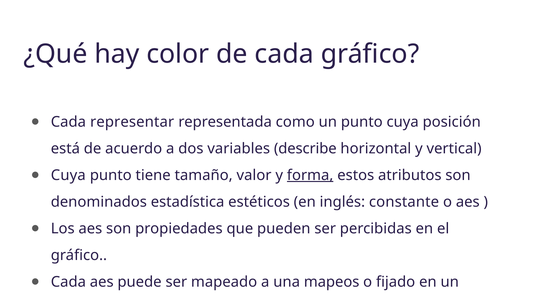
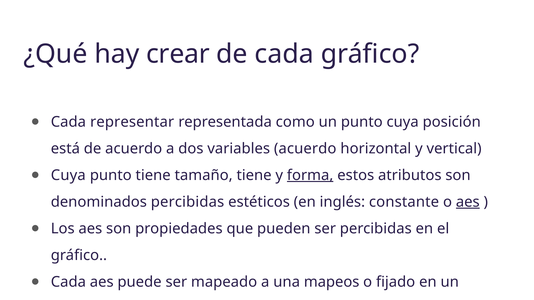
color: color -> crear (178, 54)
variables describe: describe -> acuerdo (305, 149)
tamaño valor: valor -> tiene (254, 175)
denominados estadística: estadística -> percibidas (187, 202)
aes underline: none -> present (468, 202)
